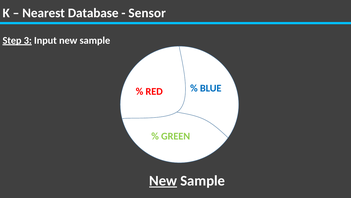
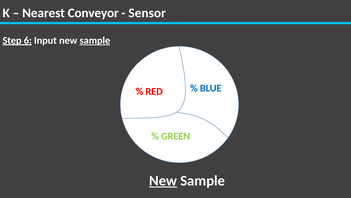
Database: Database -> Conveyor (93, 13)
3: 3 -> 6 (28, 40)
sample underline: none -> present (95, 40)
